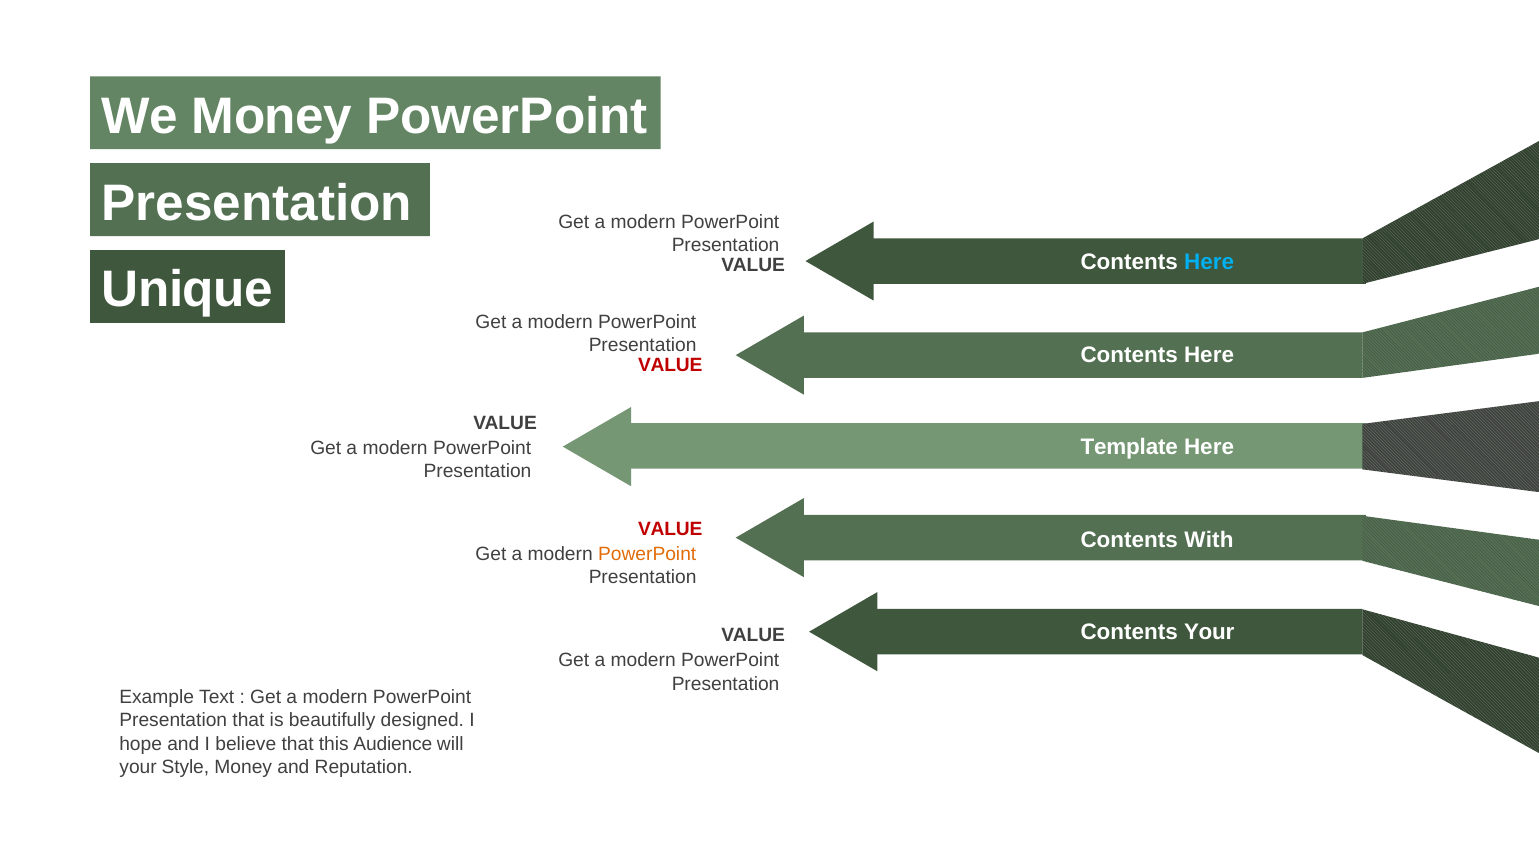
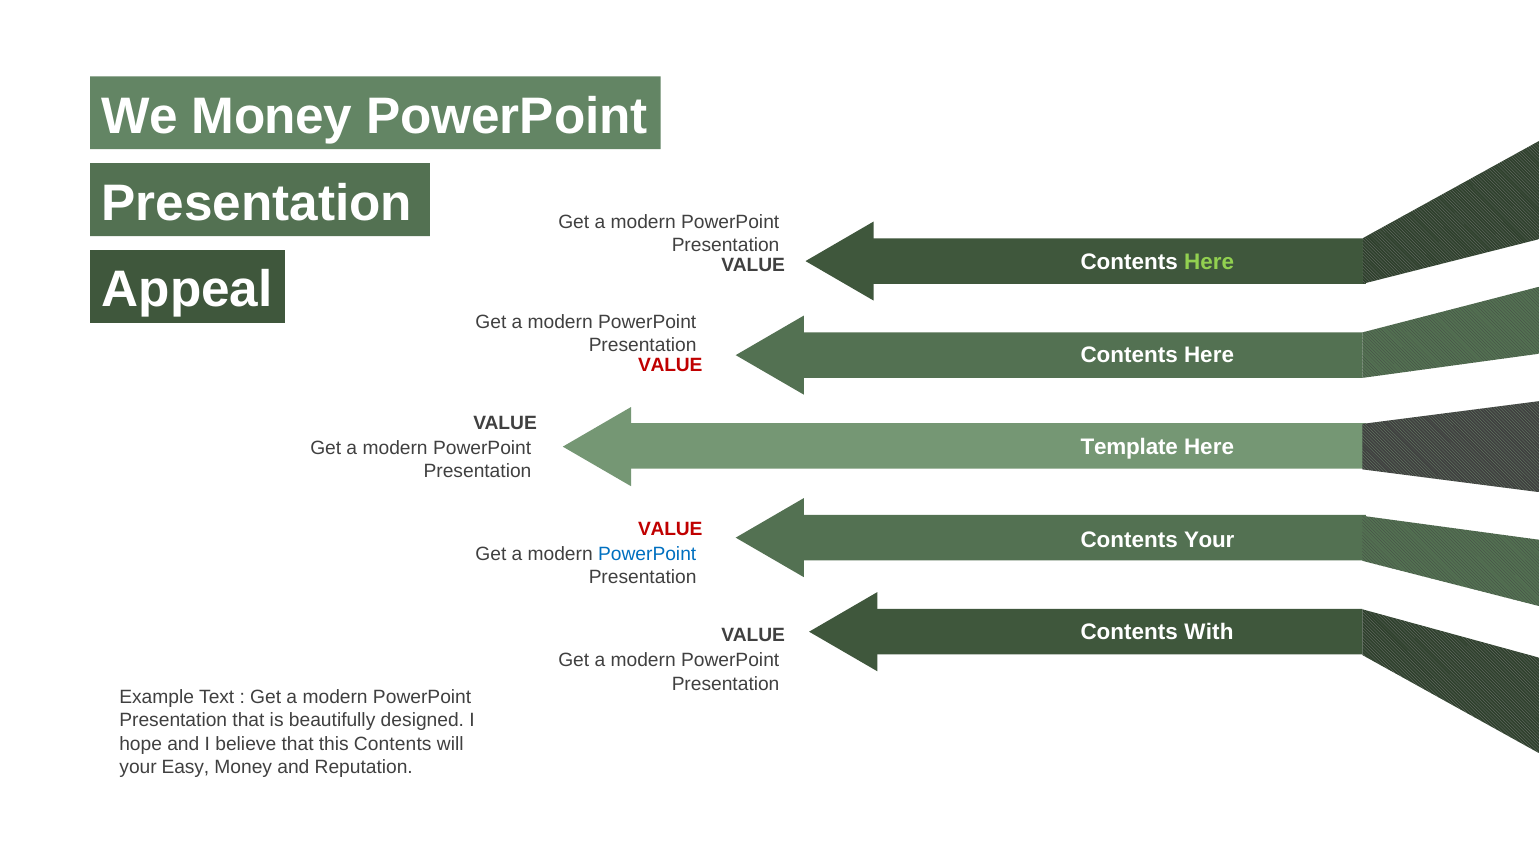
Here colour: light blue -> light green (1209, 262)
Unique: Unique -> Appeal (187, 290)
Contents With: With -> Your (1209, 540)
PowerPoint colour: orange -> blue (647, 554)
Contents Your: Your -> With (1209, 632)
this Audience: Audience -> Contents (393, 743)
Style: Style -> Easy (185, 766)
